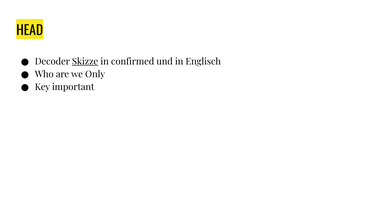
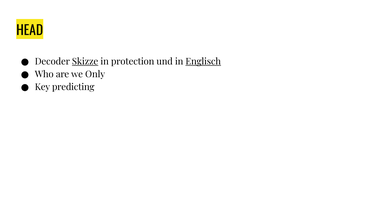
confirmed: confirmed -> protection (133, 61)
Englisch underline: none -> present (203, 61)
important: important -> predicting (73, 87)
